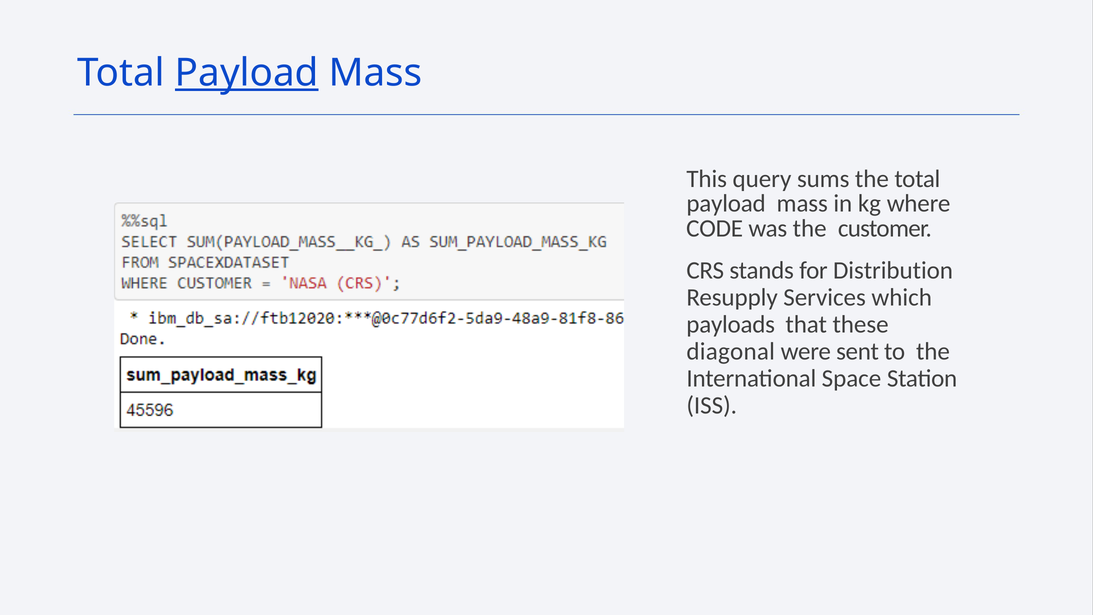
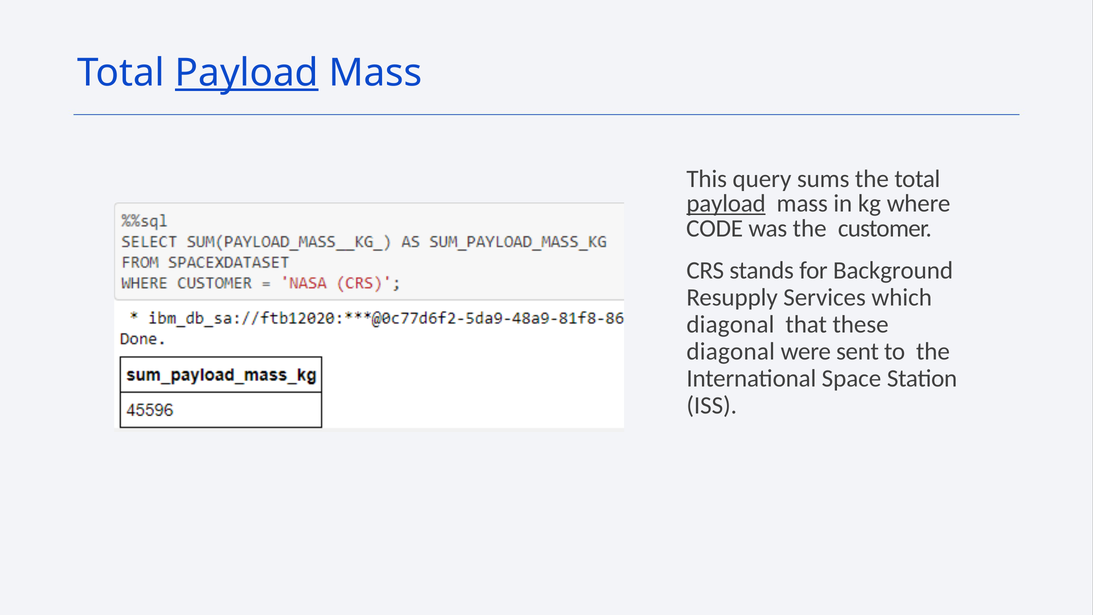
payload underline: none -> present (726, 204)
Distribution: Distribution -> Background (893, 270)
payloads: payloads -> diagonal (730, 324)
